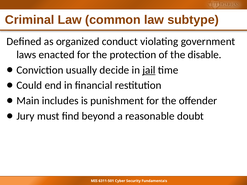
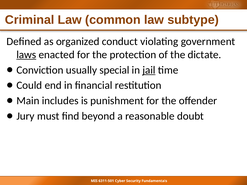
laws underline: none -> present (26, 55)
disable: disable -> dictate (205, 55)
decide: decide -> special (114, 70)
